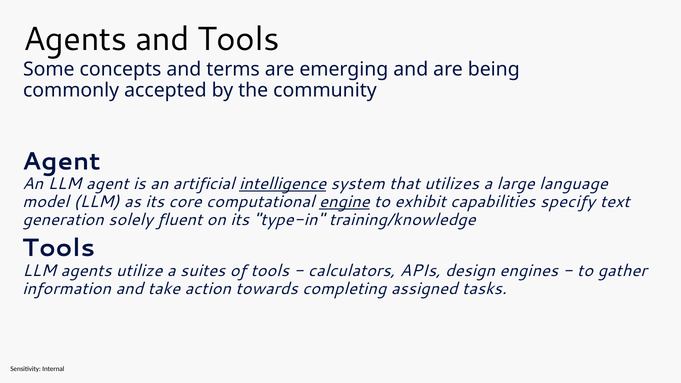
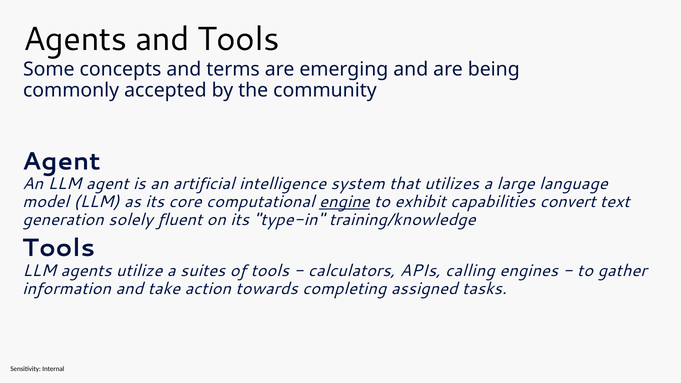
intelligence underline: present -> none (283, 184)
specify: specify -> convert (568, 202)
design: design -> calling (470, 271)
